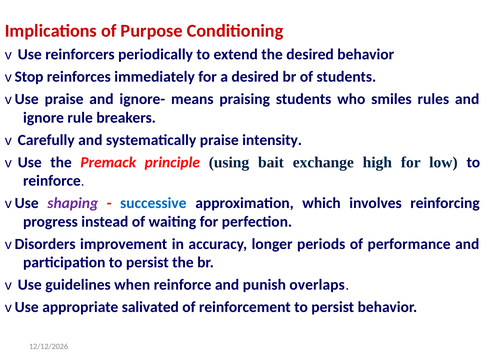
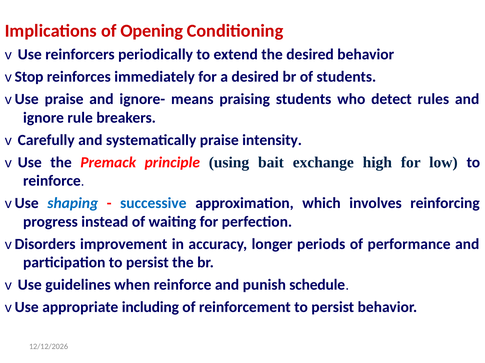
Purpose: Purpose -> Opening (152, 31)
smiles: smiles -> detect (392, 99)
shaping colour: purple -> blue (73, 204)
overlaps: overlaps -> schedule (317, 285)
salivated: salivated -> including (150, 308)
